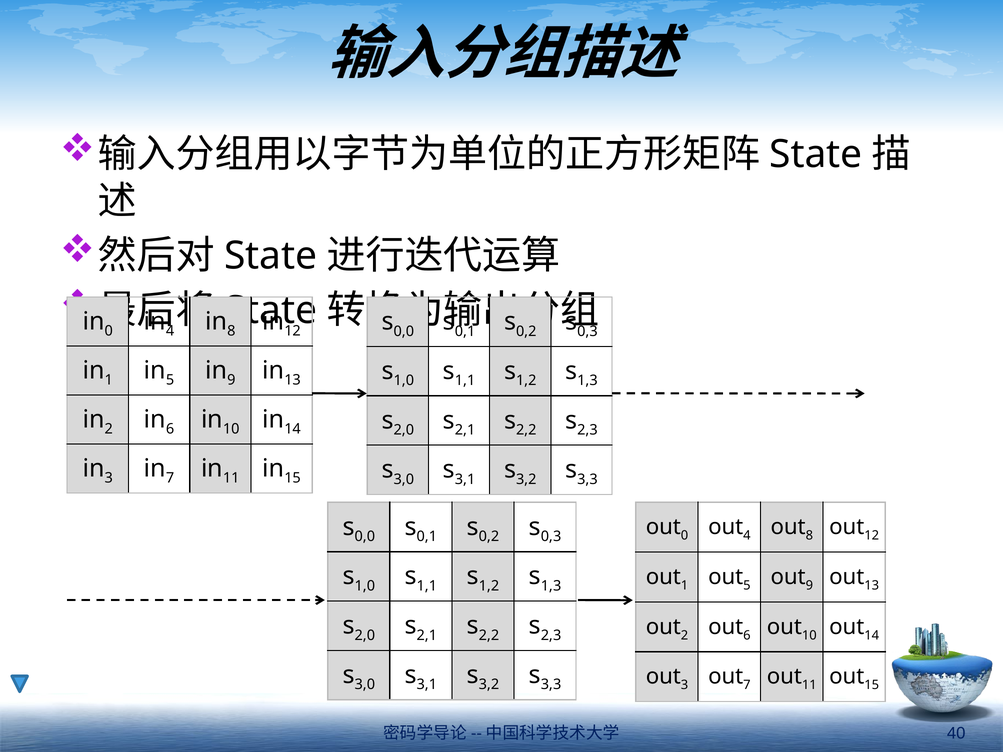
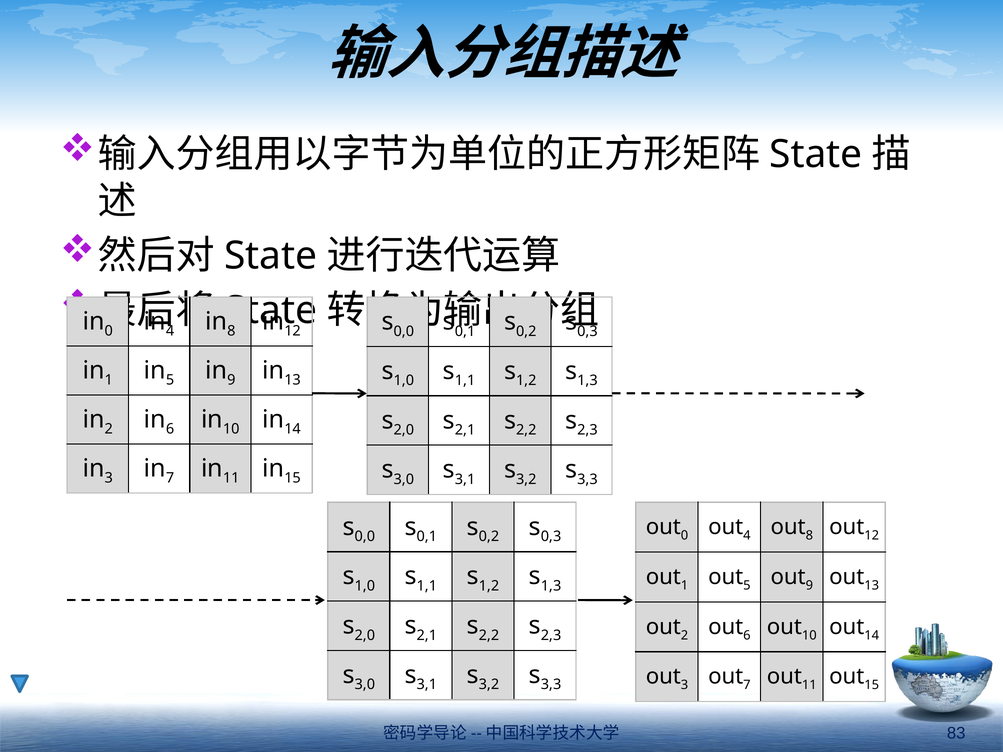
40: 40 -> 83 (956, 733)
